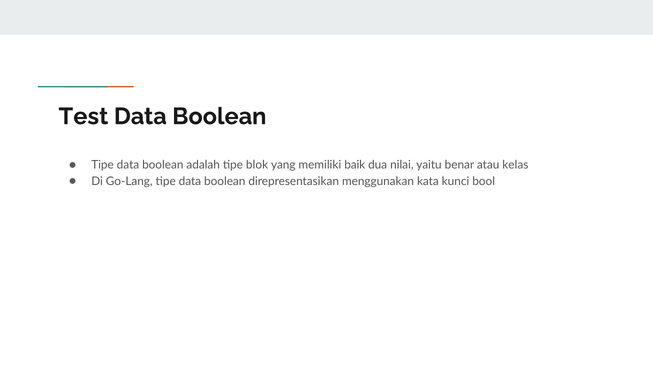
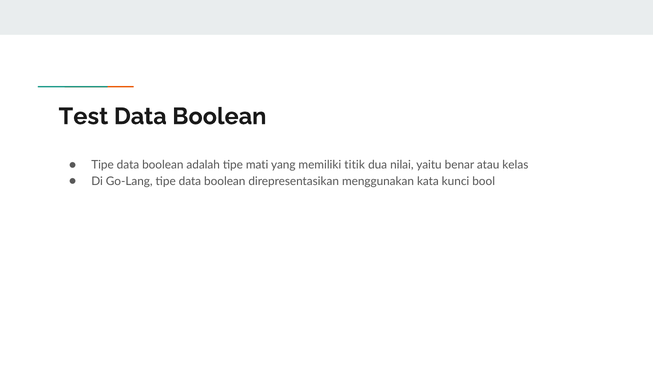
blok: blok -> mati (257, 165)
baik: baik -> titik (355, 165)
